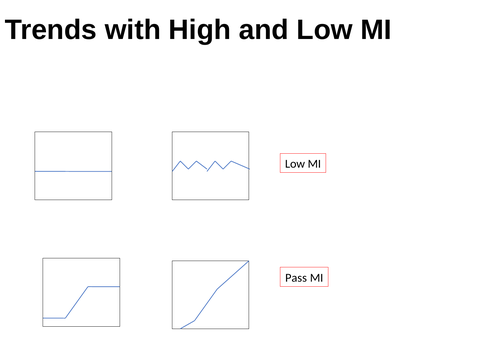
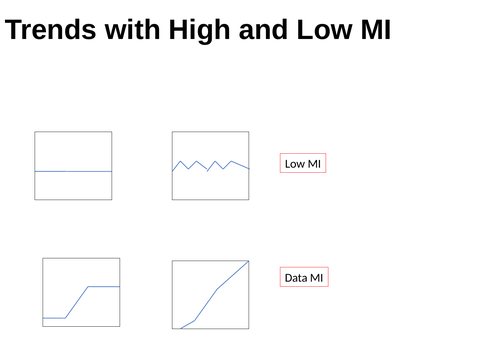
Pass: Pass -> Data (296, 278)
